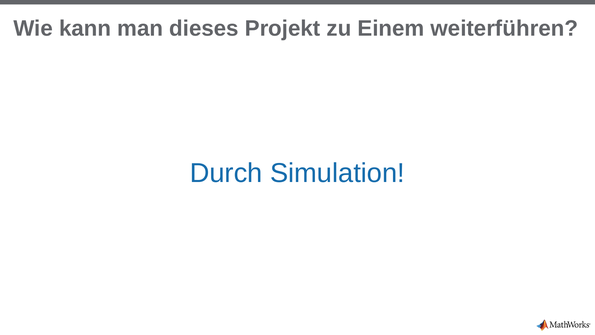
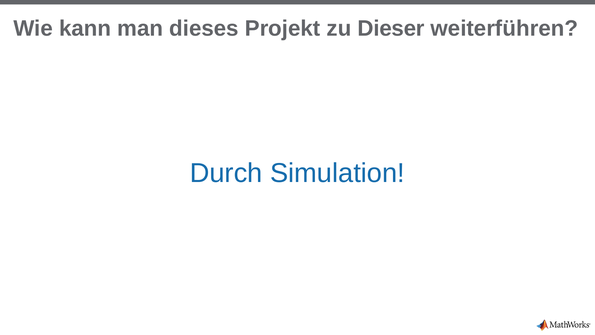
Einem: Einem -> Dieser (391, 28)
